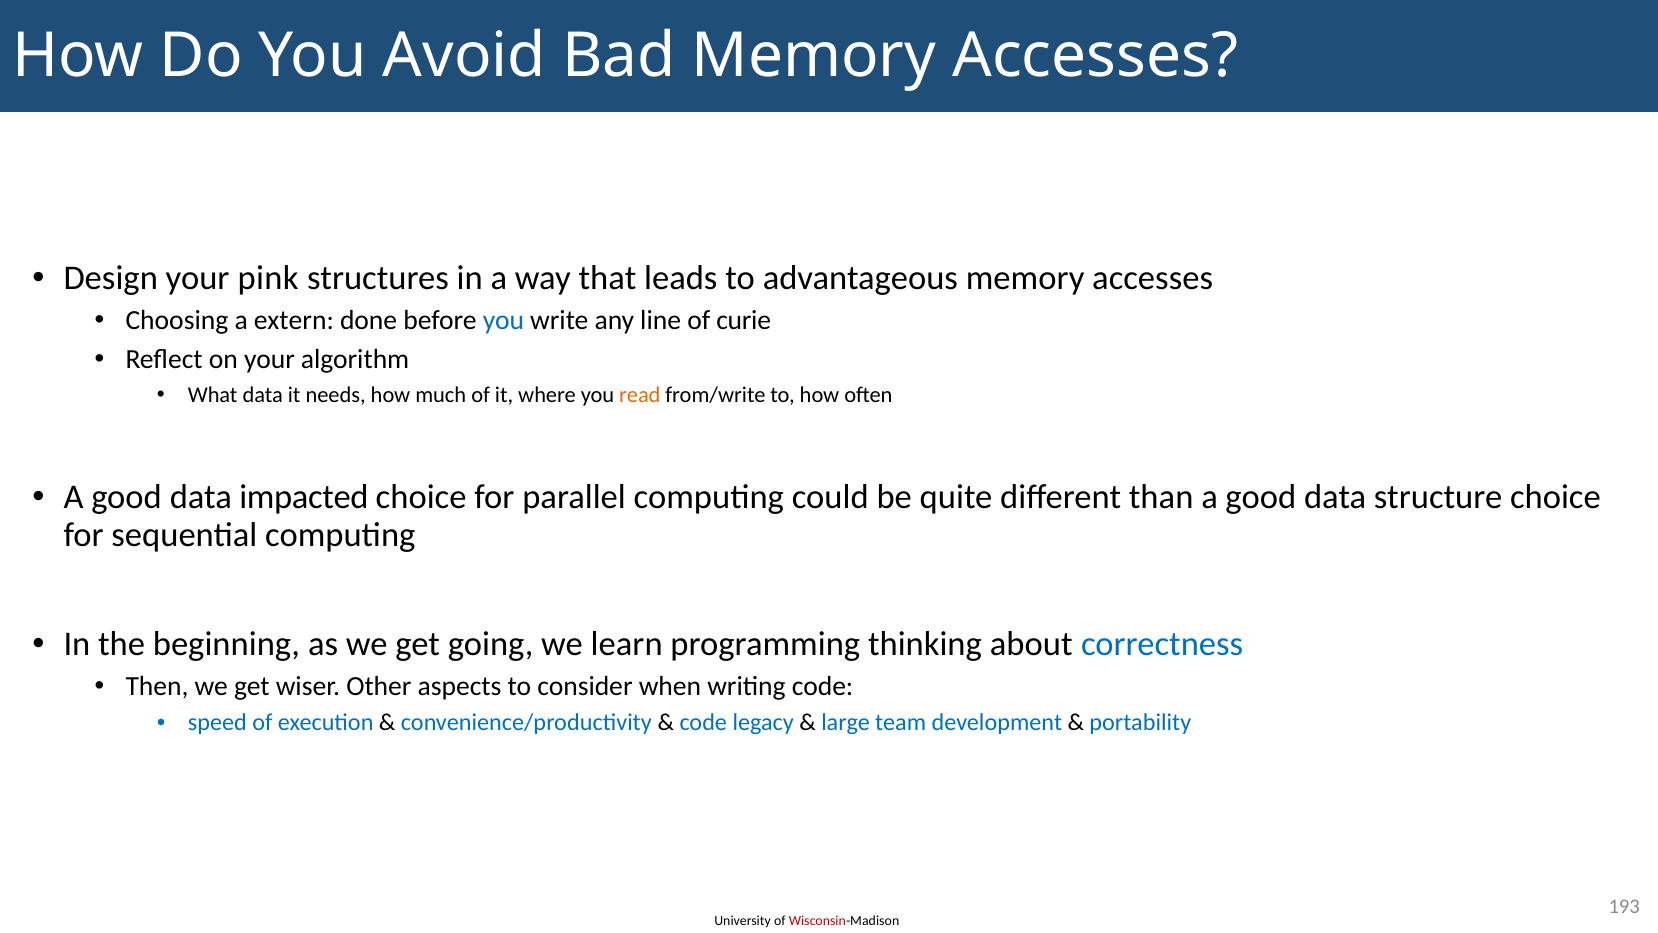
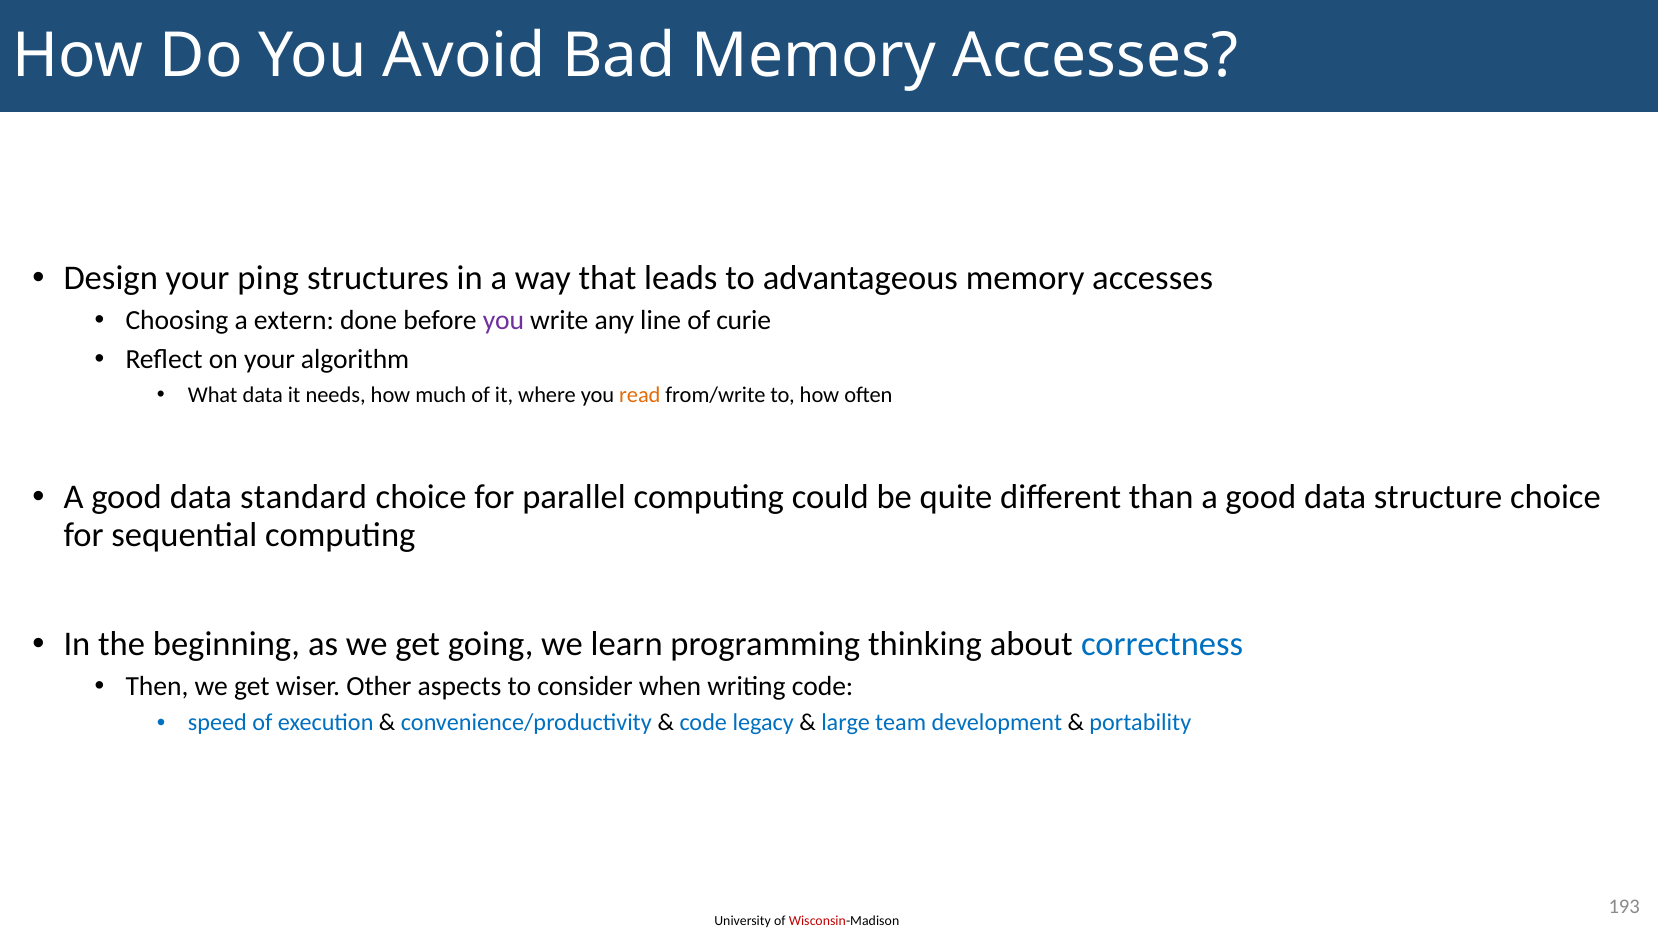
pink: pink -> ping (268, 278)
you colour: blue -> purple (503, 321)
impacted: impacted -> standard (304, 497)
